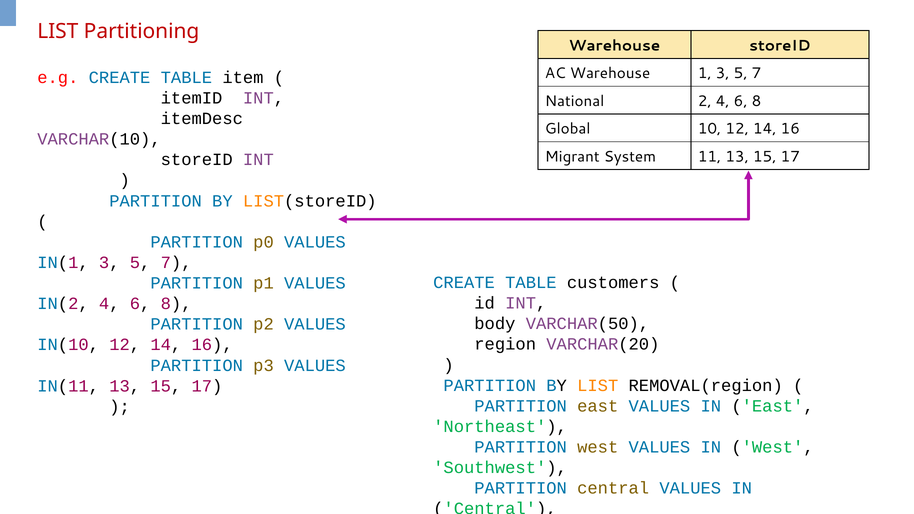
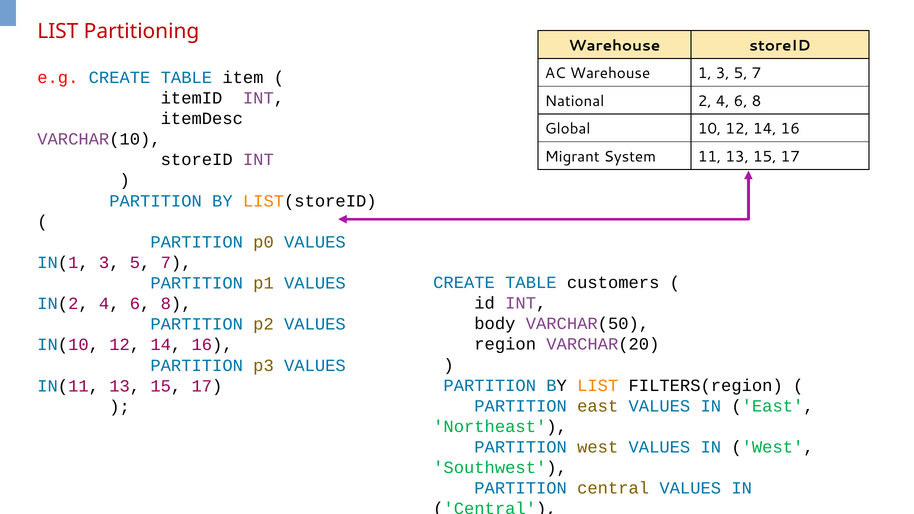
REMOVAL(region: REMOVAL(region -> FILTERS(region (706, 386)
